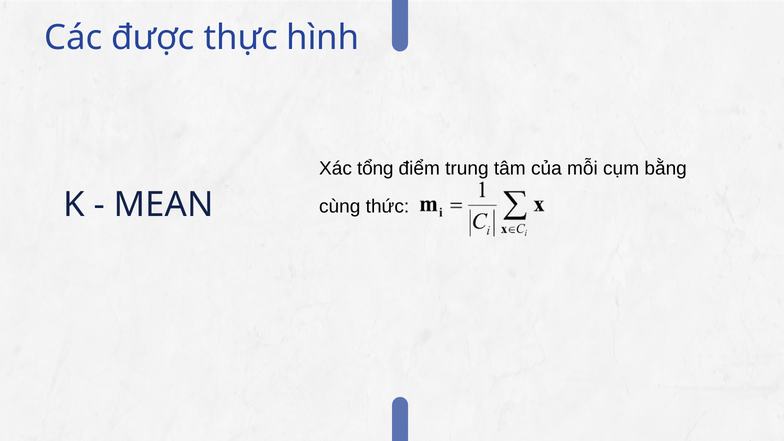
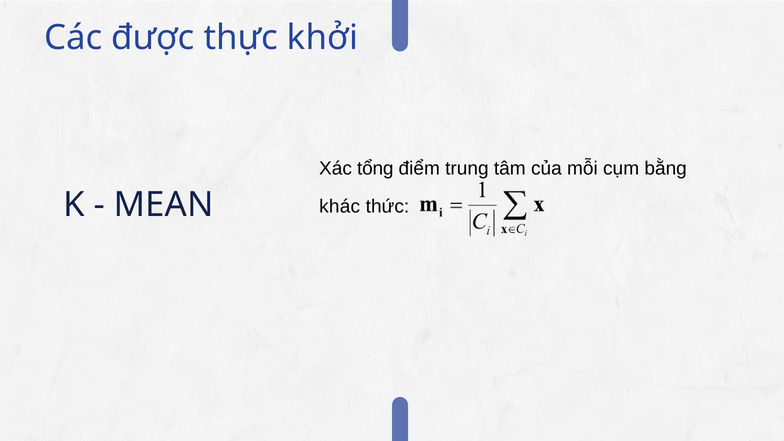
hình: hình -> khởi (322, 38)
cùng: cùng -> khác (340, 206)
